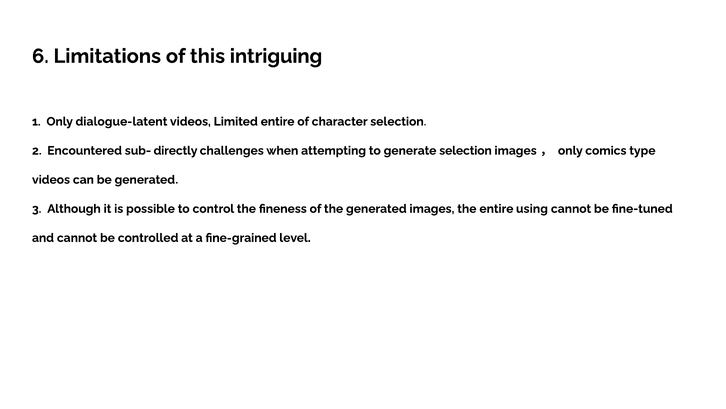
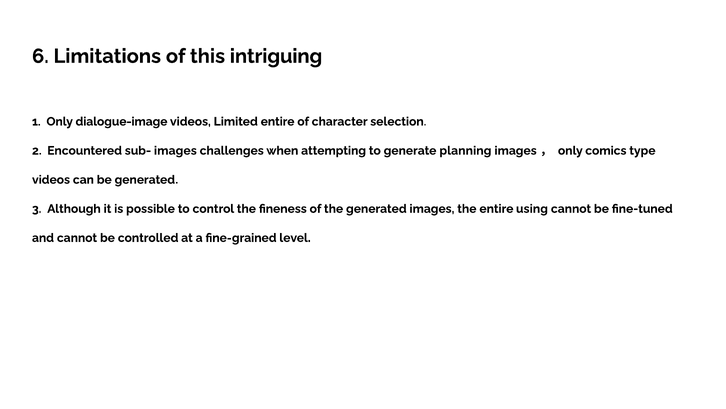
dialogue-latent: dialogue-latent -> dialogue-image (121, 121)
sub- directly: directly -> images (175, 150)
generate selection: selection -> planning (465, 150)
